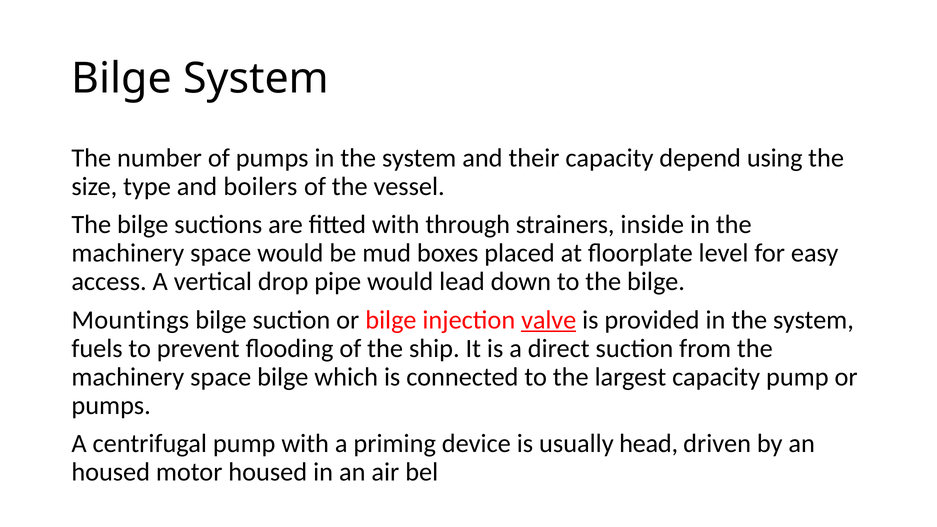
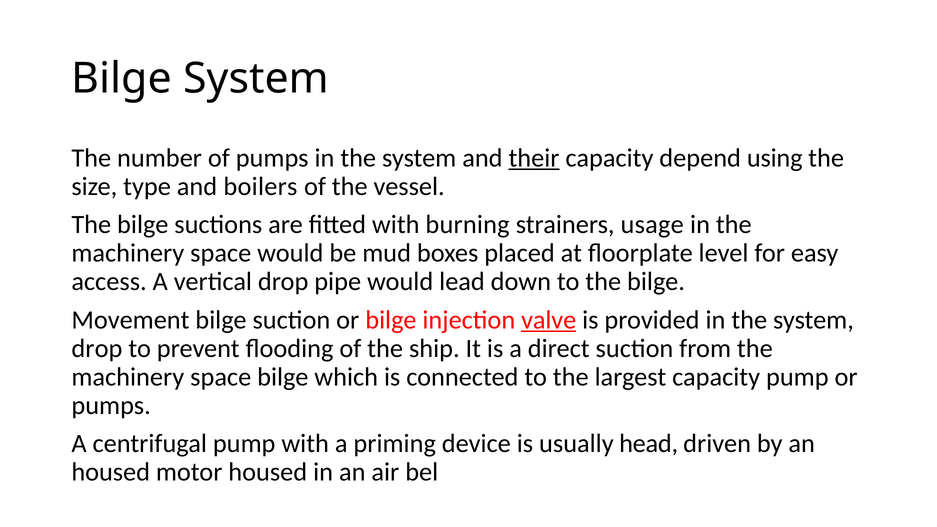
their underline: none -> present (534, 158)
through: through -> burning (468, 225)
inside: inside -> usage (652, 225)
Mountings: Mountings -> Movement (130, 320)
fuels: fuels -> drop (97, 348)
